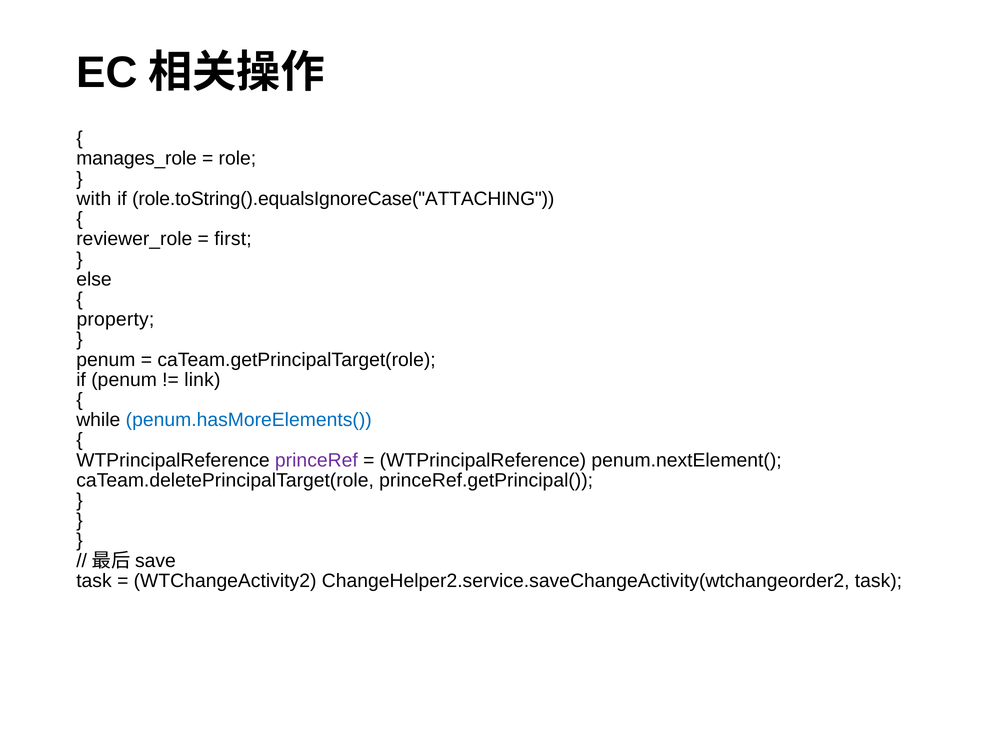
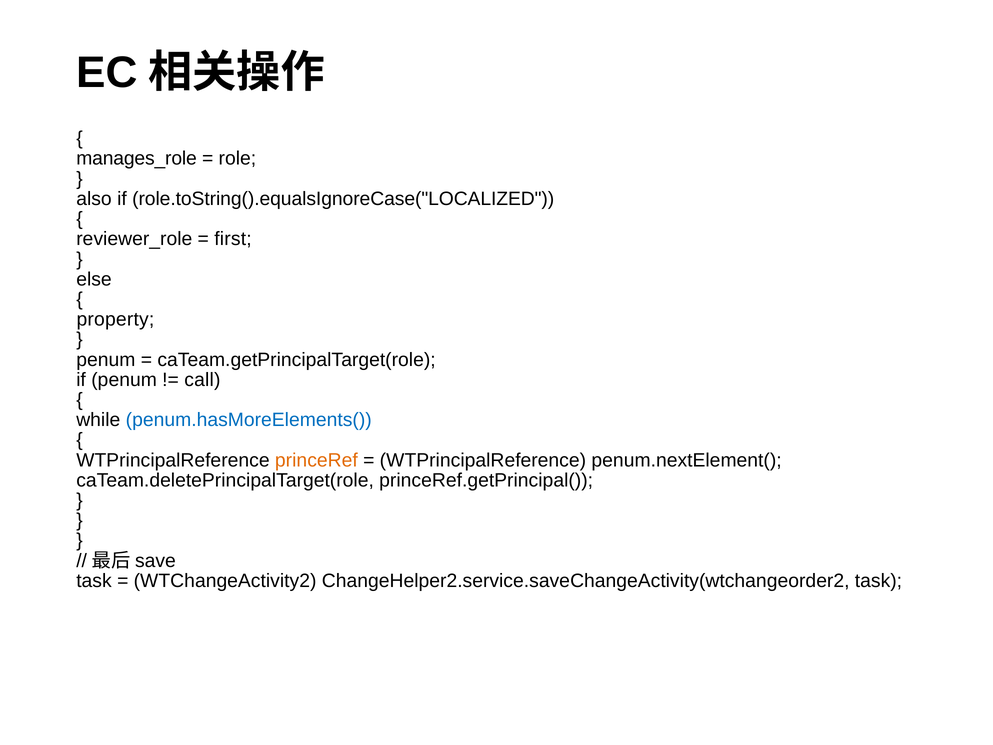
with: with -> also (94, 199)
role.toString().equalsIgnoreCase("ATTACHING: role.toString().equalsIgnoreCase("ATTACHING -> role.toString().equalsIgnoreCase("LOCALIZED (343, 199)
link: link -> call (202, 380)
princeRef colour: purple -> orange (316, 460)
